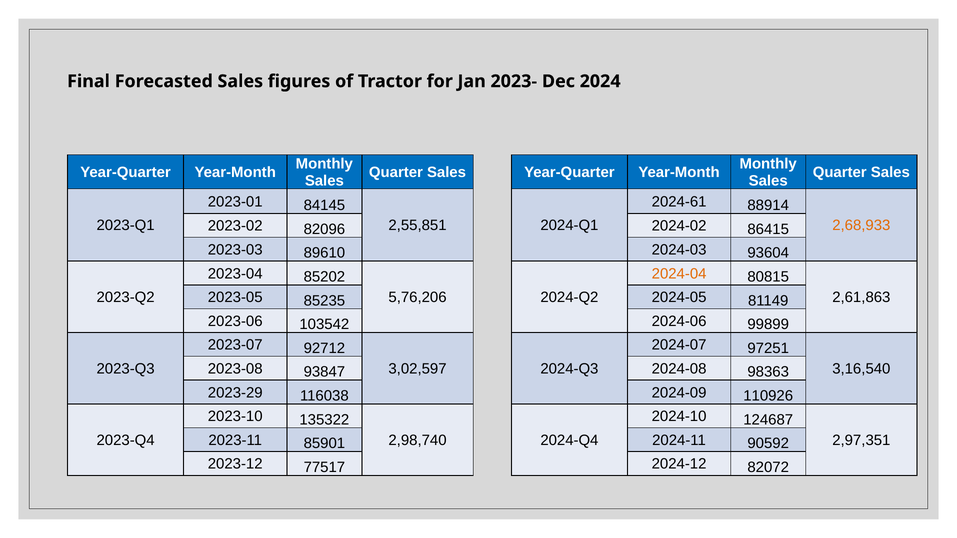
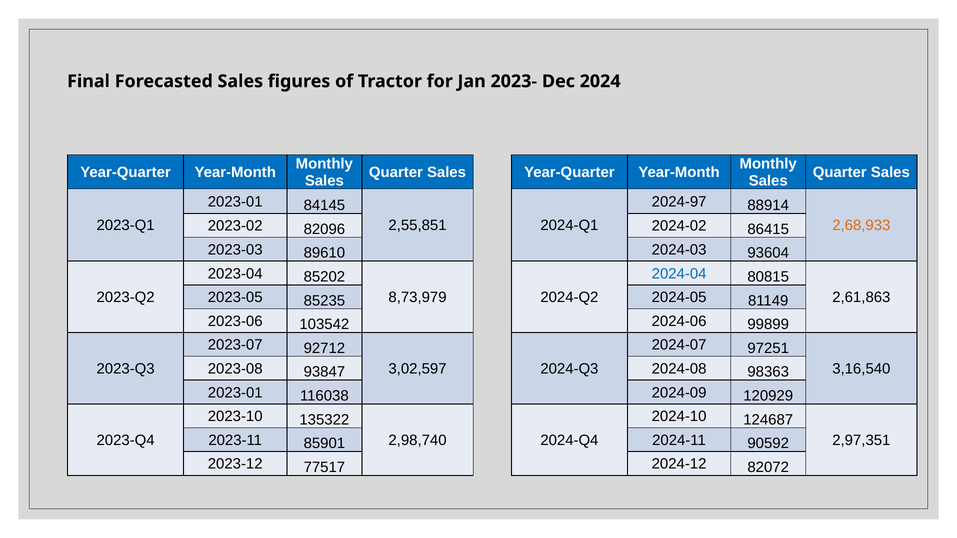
2024-61: 2024-61 -> 2024-97 (679, 202)
2024-04 colour: orange -> blue (679, 274)
5,76,206: 5,76,206 -> 8,73,979 (418, 298)
2023-29: 2023-29 -> 2023-01 (235, 393)
110926: 110926 -> 120929 (768, 396)
